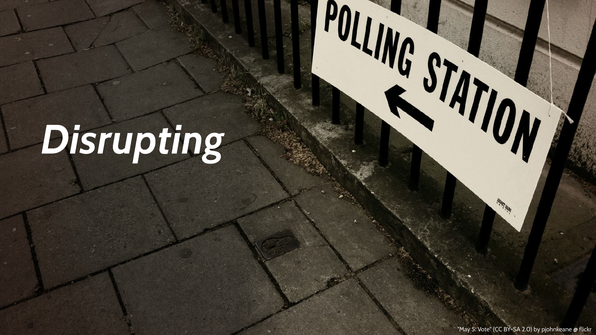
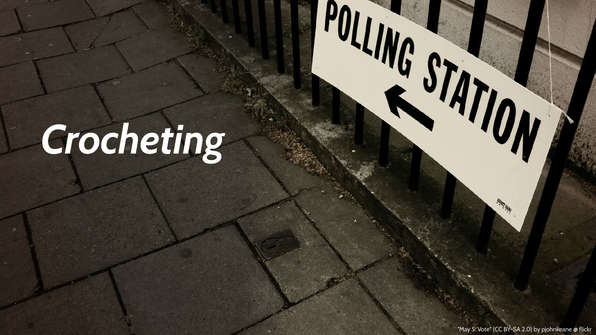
Disrupting: Disrupting -> Crocheting (132, 140)
